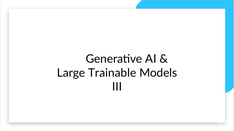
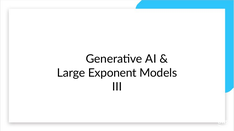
Trainable: Trainable -> Exponent (112, 73)
